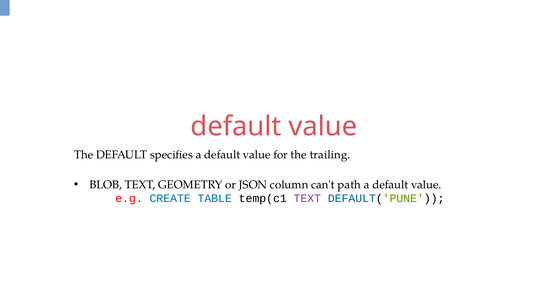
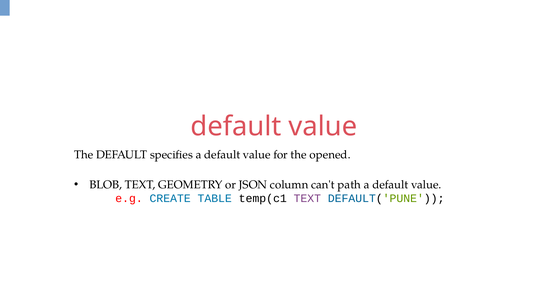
trailing: trailing -> opened (330, 155)
